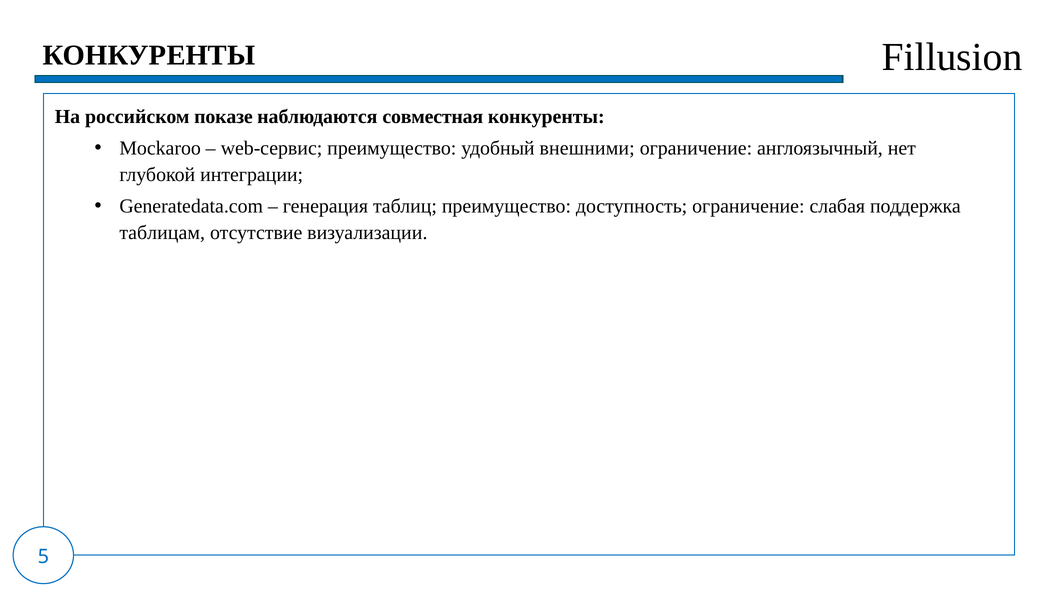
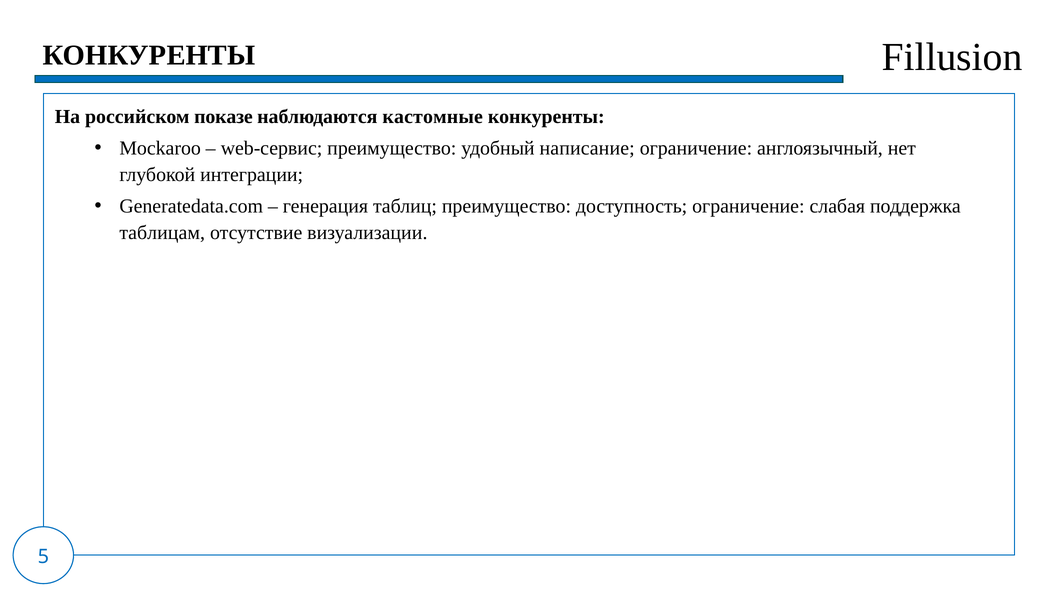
совместная: совместная -> кастомные (433, 117)
внешними: внешними -> написание (587, 148)
